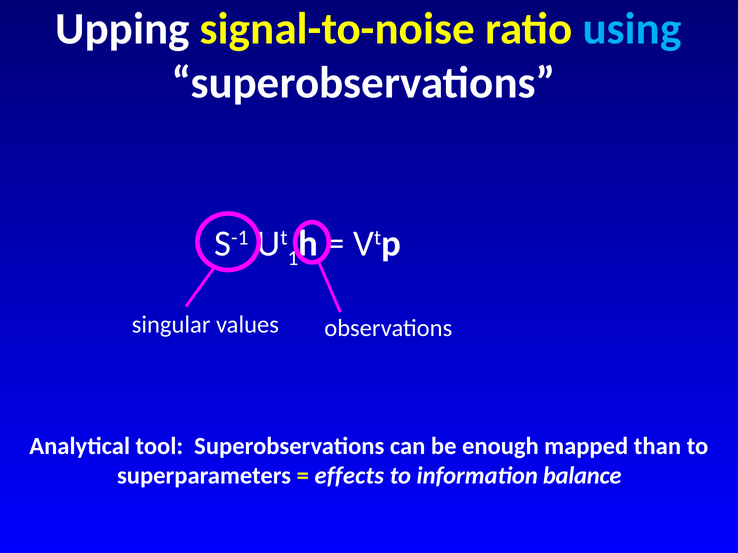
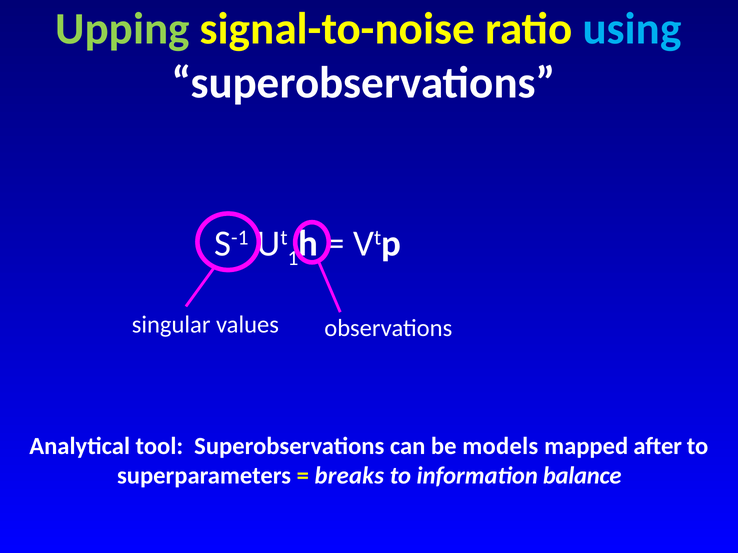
Upping colour: white -> light green (123, 29)
enough: enough -> models (500, 447)
than: than -> after (658, 447)
effects: effects -> breaks (349, 476)
